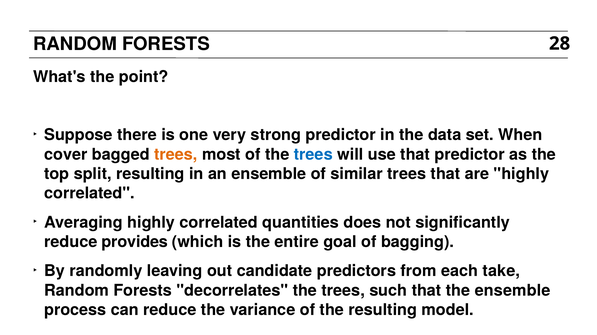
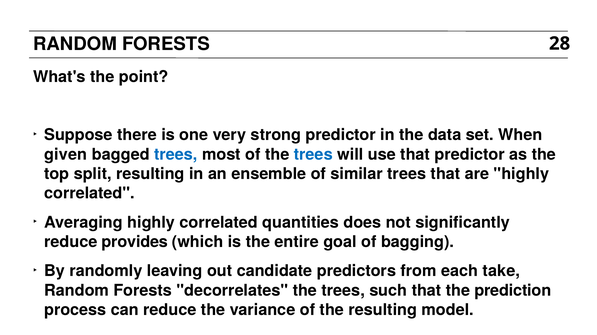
cover: cover -> given (66, 155)
trees colour: orange -> blue (176, 155)
the ensemble: ensemble -> prediction (513, 291)
